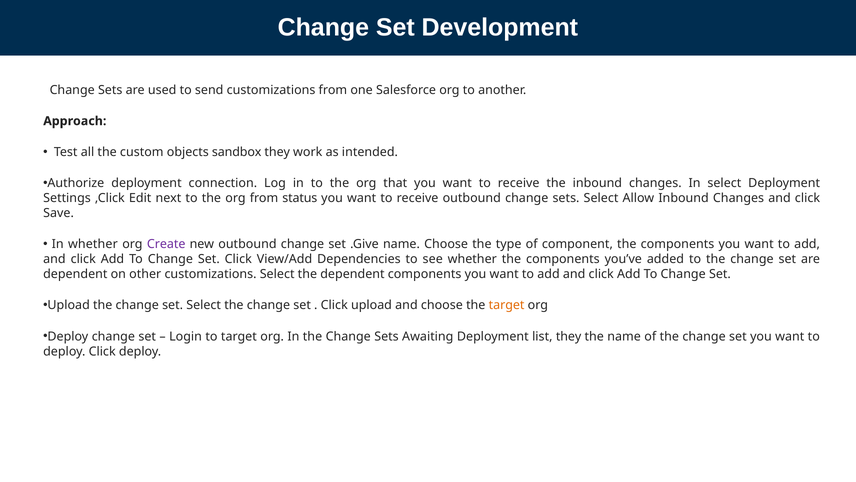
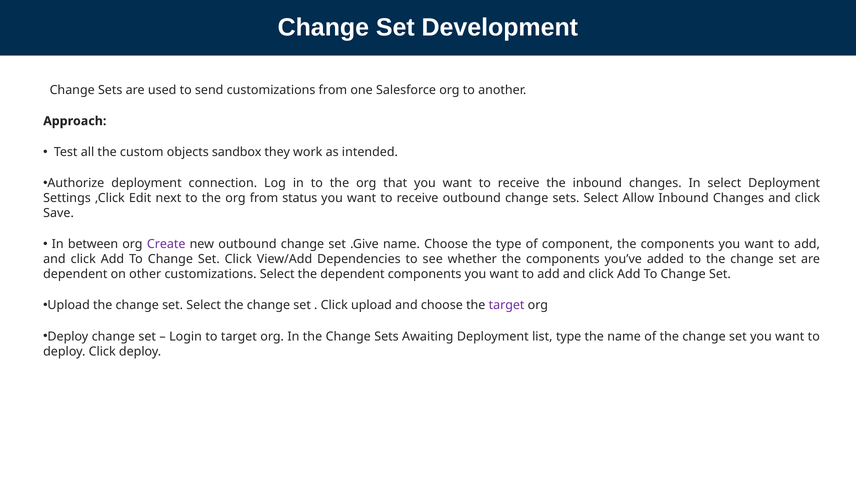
In whether: whether -> between (93, 244)
target colour: orange -> purple (507, 305)
list they: they -> type (569, 336)
